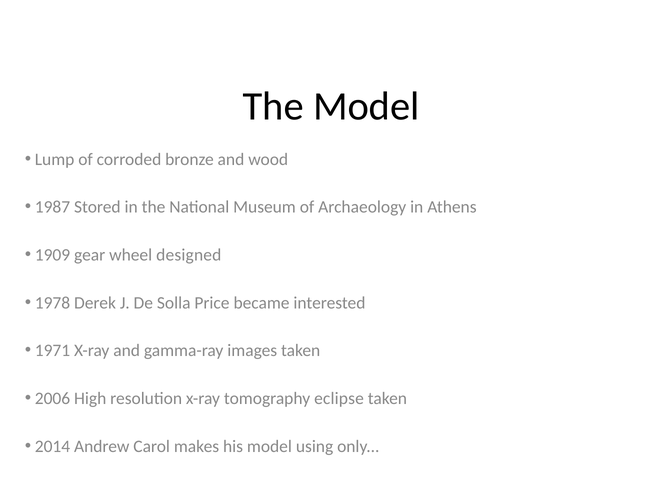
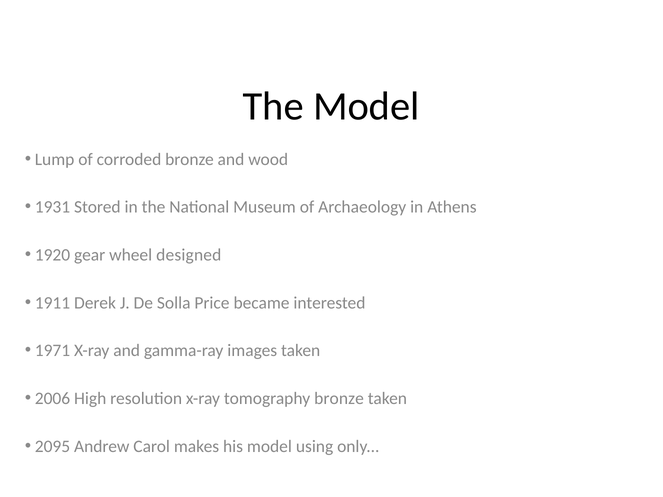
1987: 1987 -> 1931 (52, 207)
1909: 1909 -> 1920 (52, 255)
1978: 1978 -> 1911 (52, 303)
tomography eclipse: eclipse -> bronze (339, 399)
2014: 2014 -> 2095 (52, 447)
